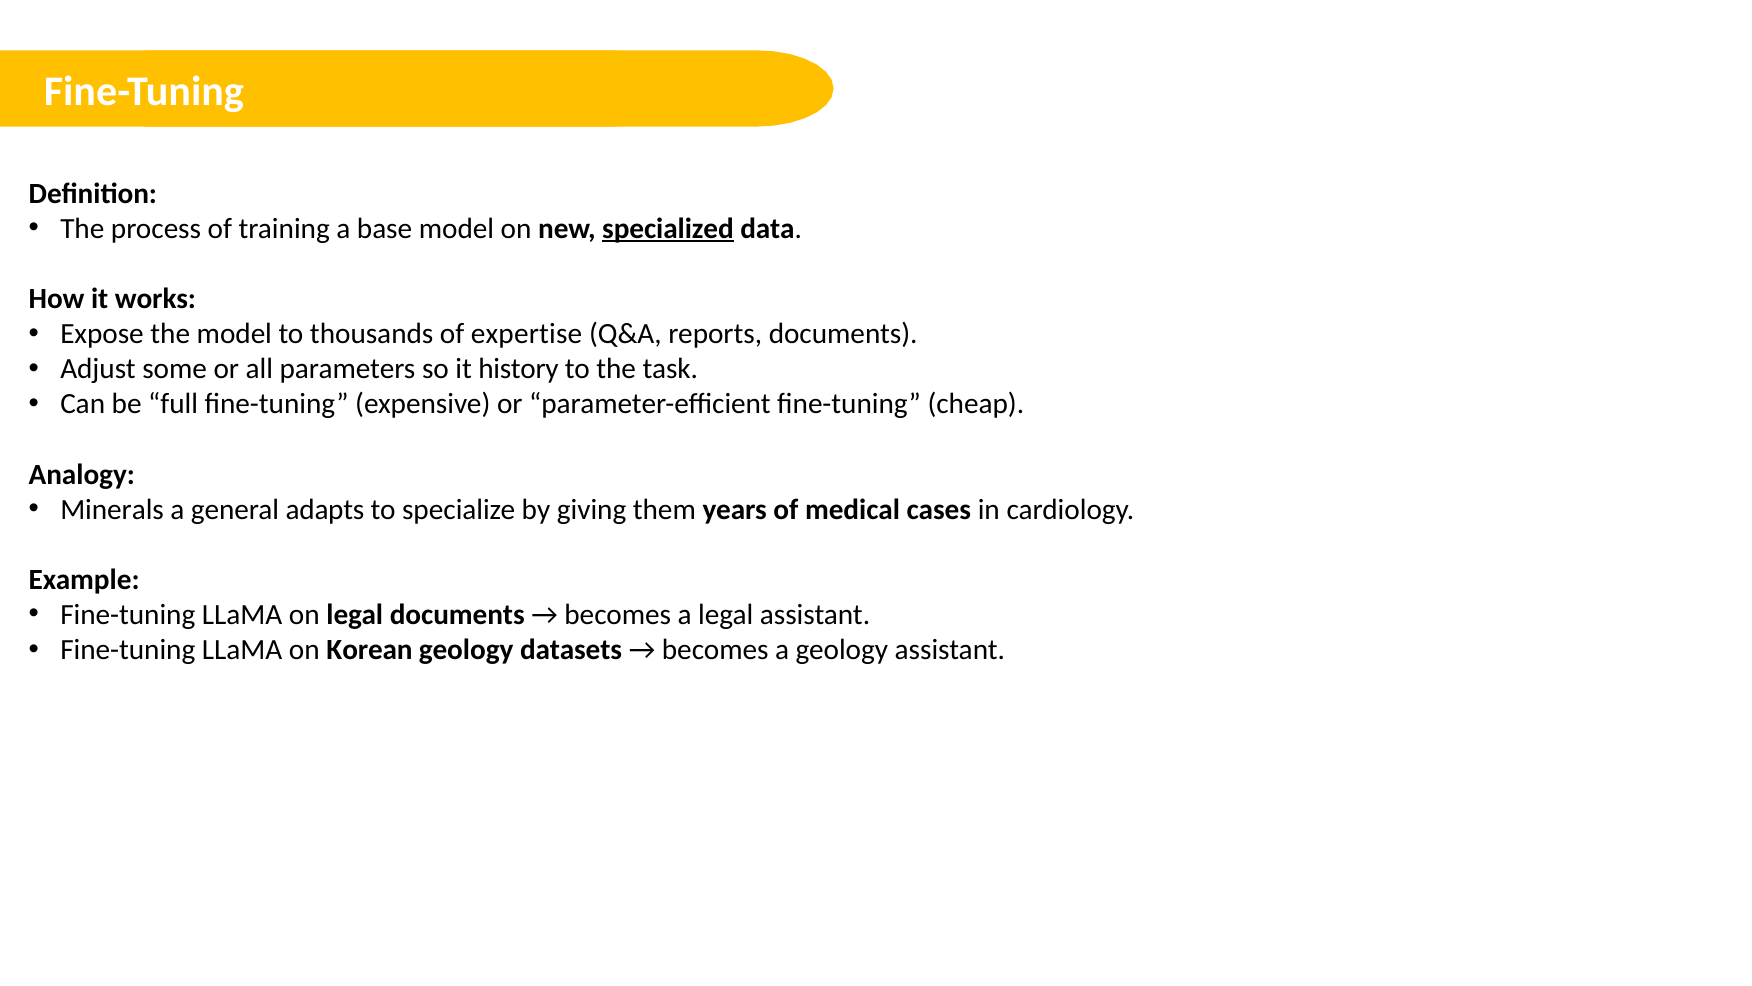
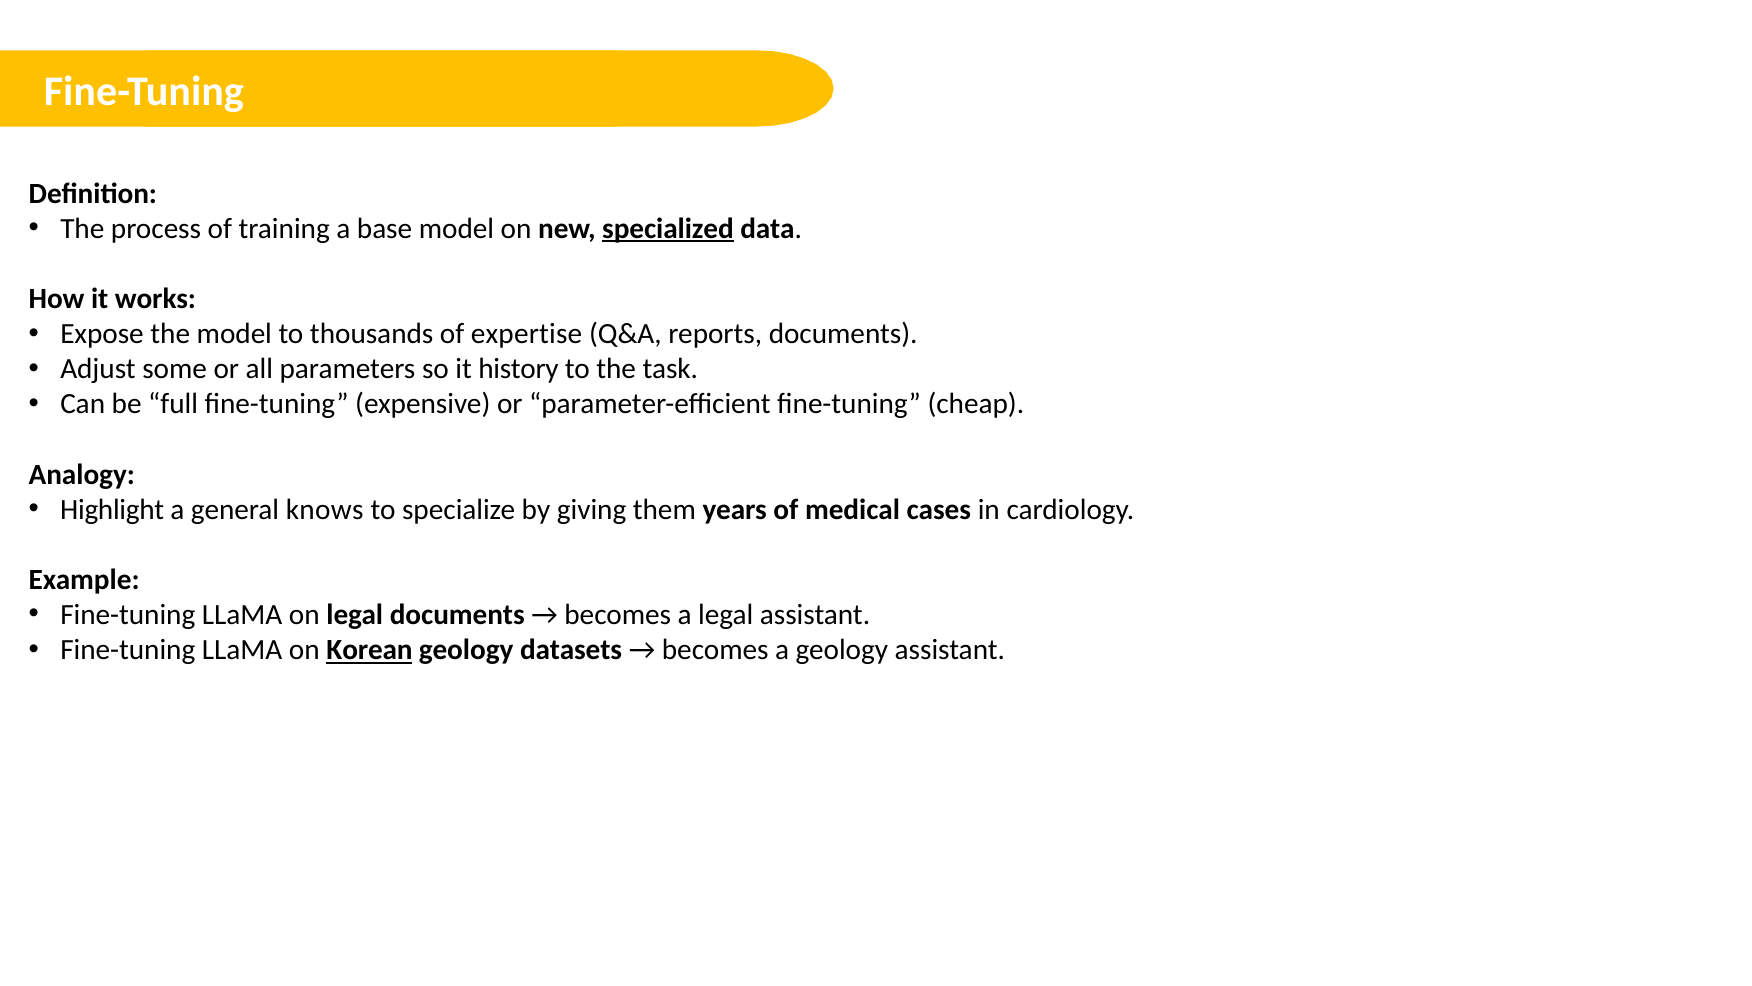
Minerals: Minerals -> Highlight (112, 509)
adapts: adapts -> knows (325, 509)
Korean underline: none -> present (370, 650)
